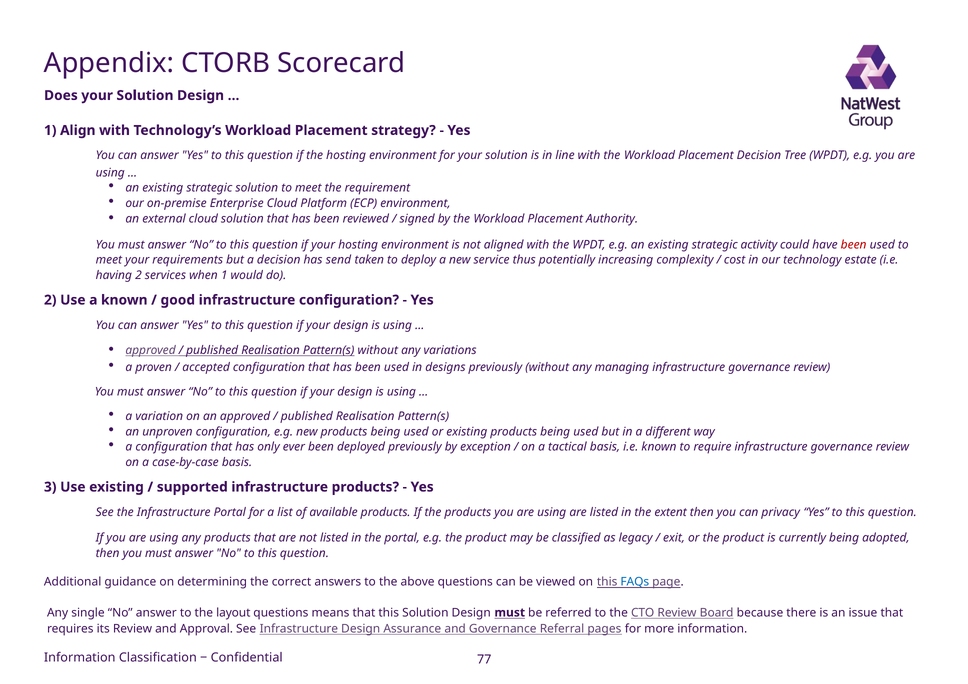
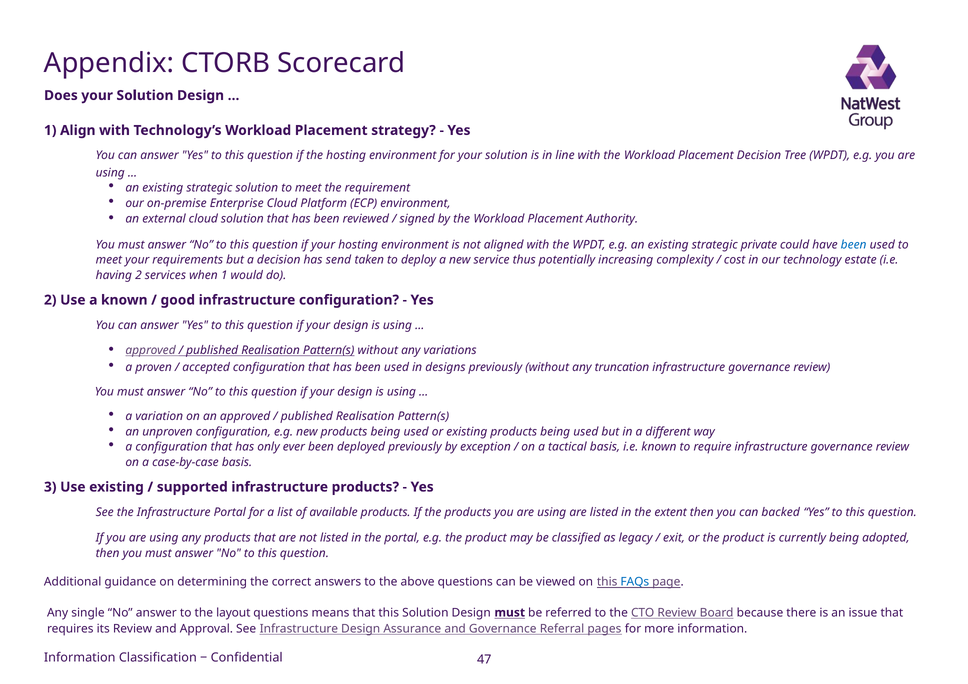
activity: activity -> private (759, 245)
been colour: red -> blue (854, 245)
managing: managing -> truncation (622, 368)
privacy: privacy -> backed (781, 512)
77: 77 -> 47 (484, 660)
